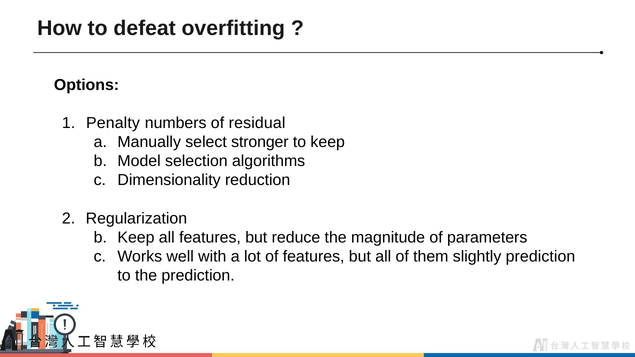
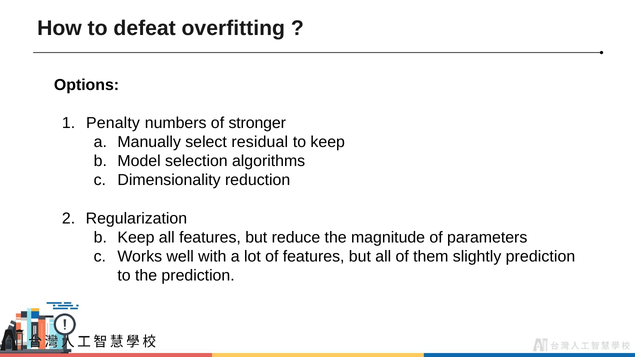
residual: residual -> stronger (257, 123)
stronger: stronger -> residual (260, 142)
